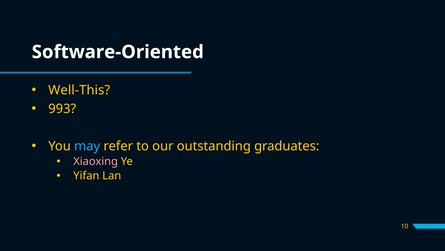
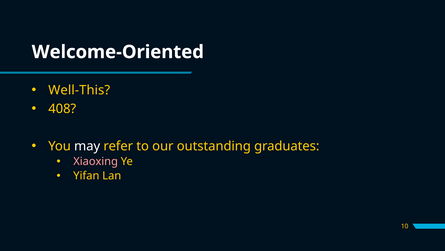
Software-Oriented: Software-Oriented -> Welcome-Oriented (118, 52)
993: 993 -> 408 (62, 108)
may colour: light blue -> white (87, 146)
